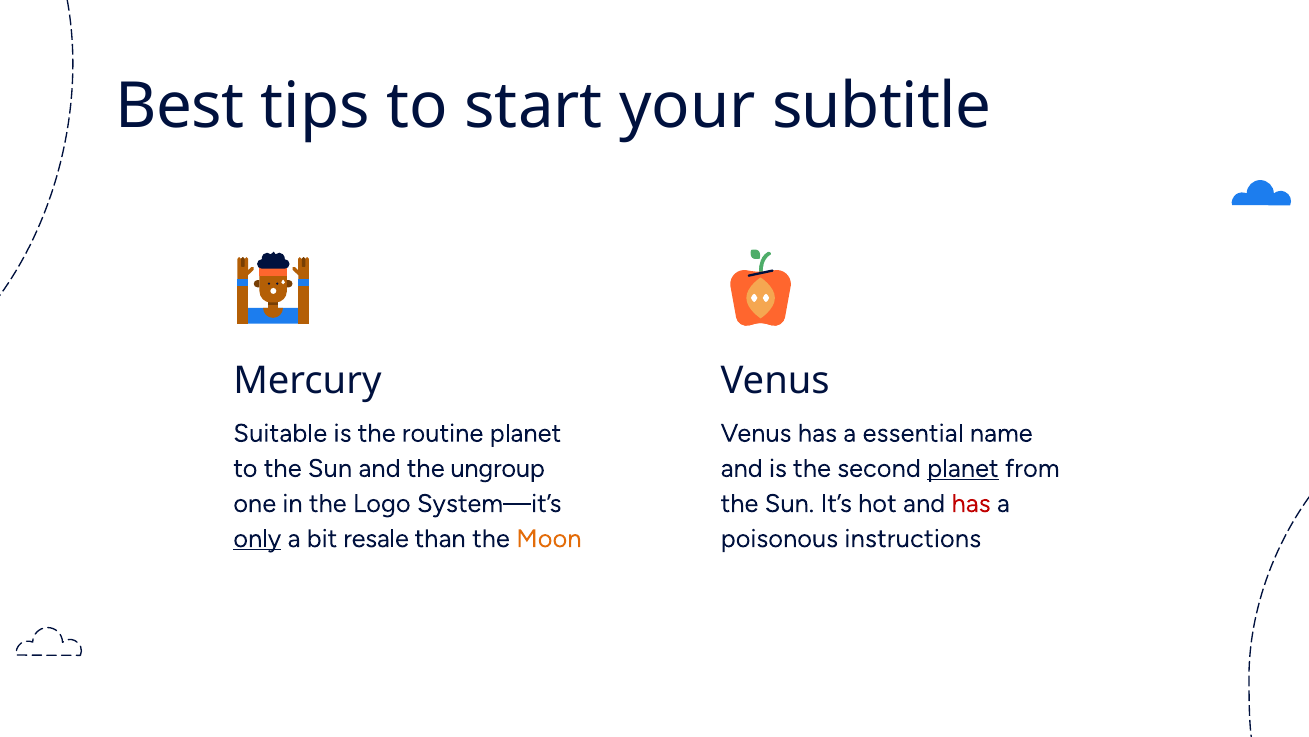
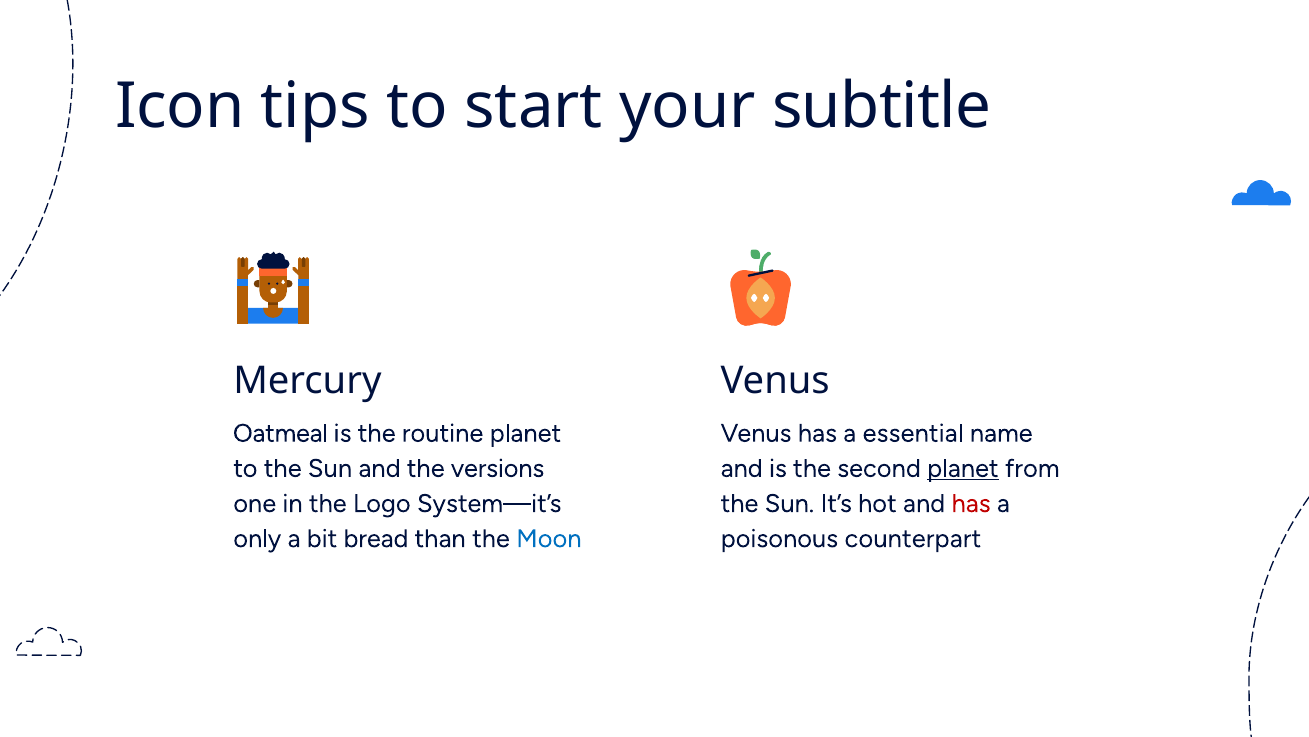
Best: Best -> Icon (180, 106)
Suitable: Suitable -> Oatmeal (280, 433)
ungroup: ungroup -> versions (498, 468)
only underline: present -> none (257, 538)
resale: resale -> bread (376, 538)
Moon colour: orange -> blue (549, 538)
instructions: instructions -> counterpart (913, 538)
